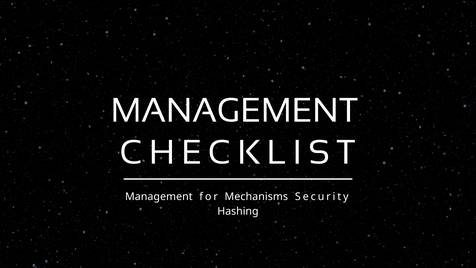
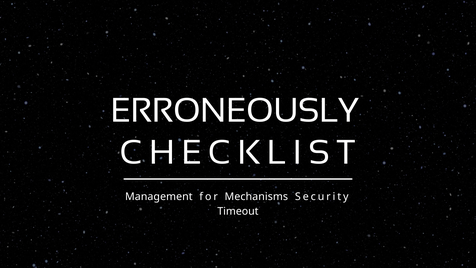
MANAGEMENT: MANAGEMENT -> ERRONEOUSLY (235, 111)
Hashing: Hashing -> Timeout (238, 211)
